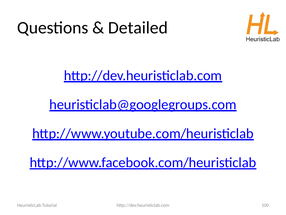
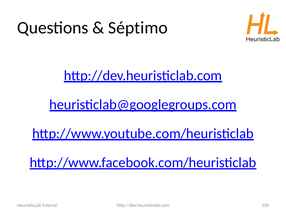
Detailed: Detailed -> Séptimo (138, 28)
